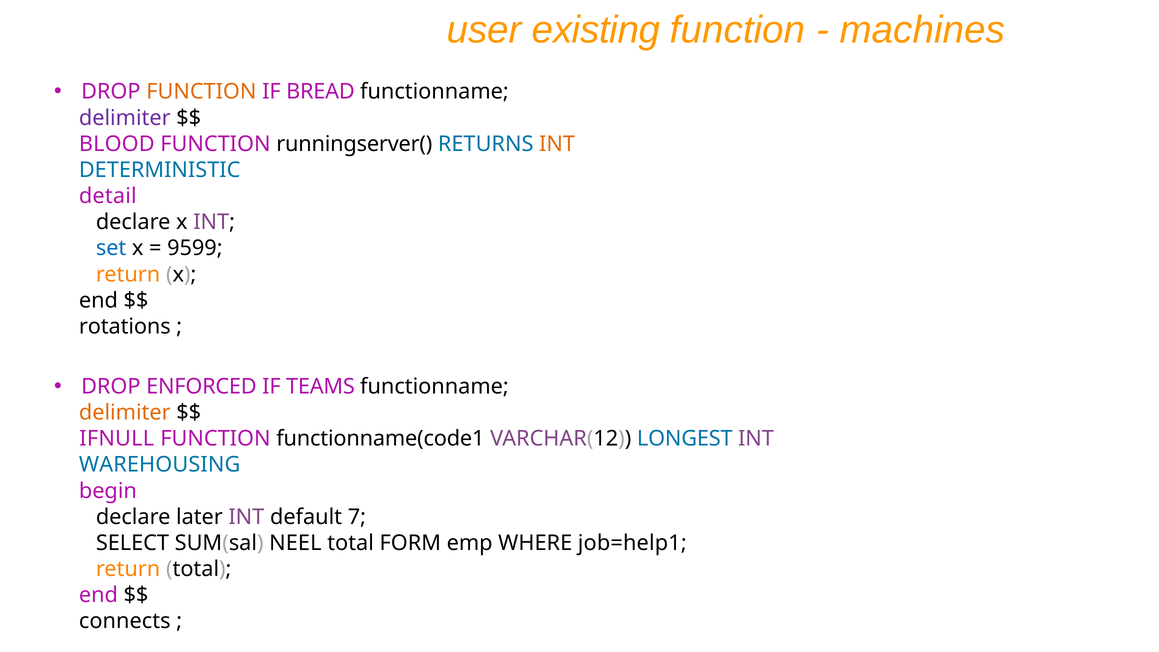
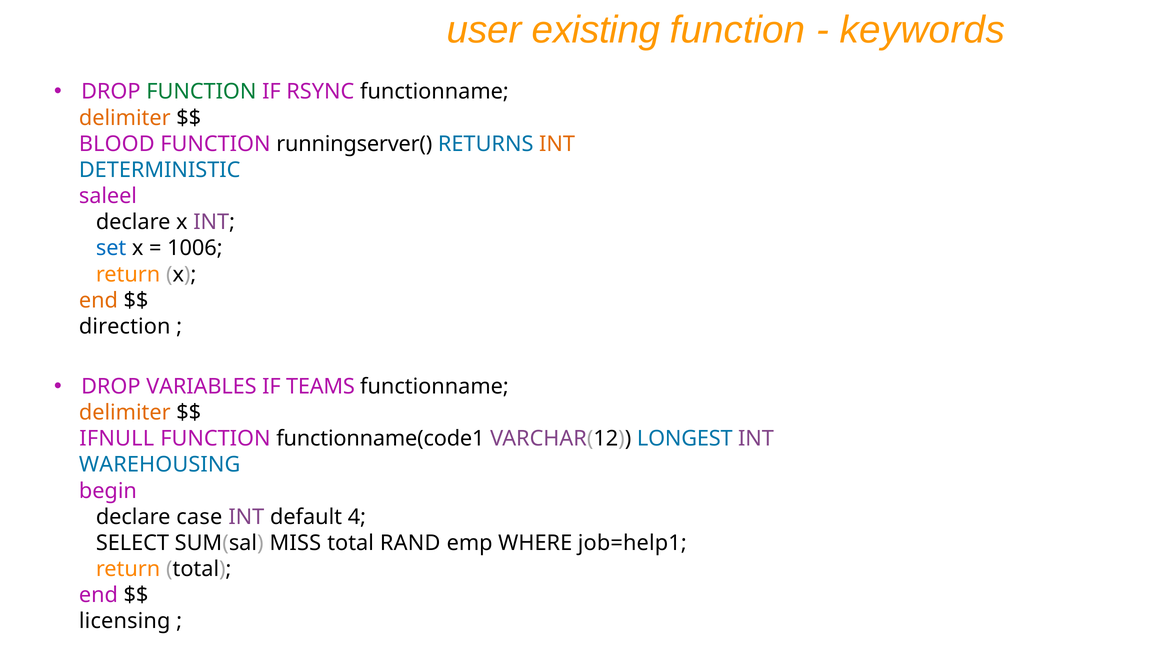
machines: machines -> keywords (922, 30)
FUNCTION colour: orange -> green (201, 92)
BREAD: BREAD -> RSYNC (320, 92)
delimiter colour: purple -> orange (125, 118)
detail: detail -> saleel (108, 196)
9599: 9599 -> 1006 (195, 248)
end colour: black -> orange (98, 300)
rotations: rotations -> direction (125, 326)
ENFORCED: ENFORCED -> VARIABLES (201, 386)
later: later -> case (199, 517)
7: 7 -> 4 (357, 517)
NEEL: NEEL -> MISS (295, 543)
FORM: FORM -> RAND (410, 543)
connects: connects -> licensing (125, 621)
